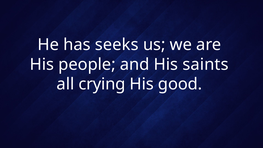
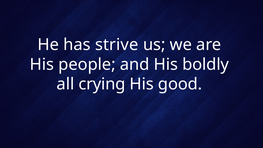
seeks: seeks -> strive (117, 45)
saints: saints -> boldly (206, 64)
